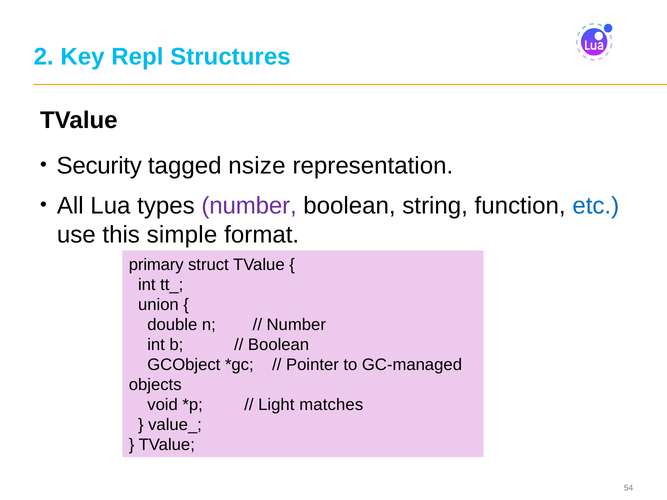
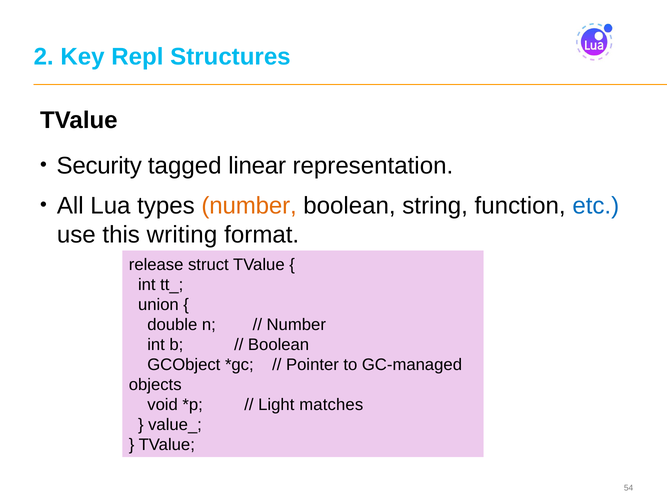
nsize: nsize -> linear (257, 166)
number colour: purple -> orange (249, 206)
simple: simple -> writing (182, 235)
primary: primary -> release (156, 265)
